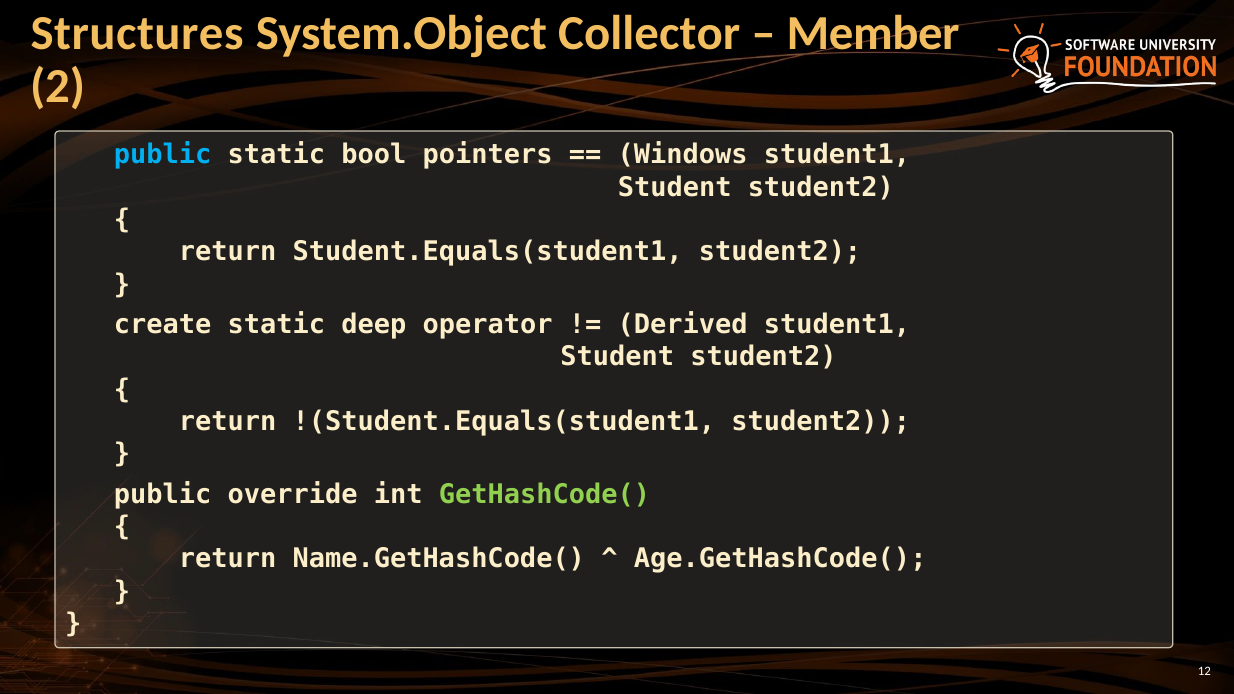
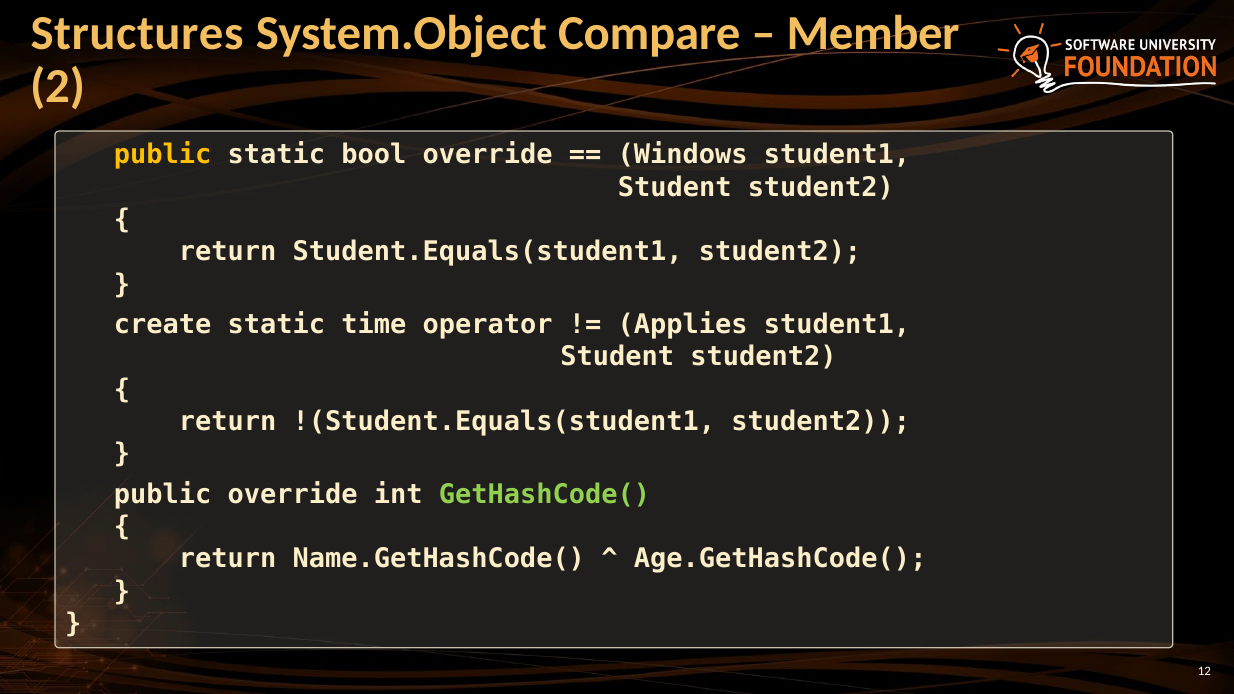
Collector: Collector -> Compare (649, 34)
public colour: light blue -> yellow (163, 155)
bool pointers: pointers -> override (488, 155)
deep: deep -> time (374, 325)
Derived: Derived -> Applies (683, 325)
